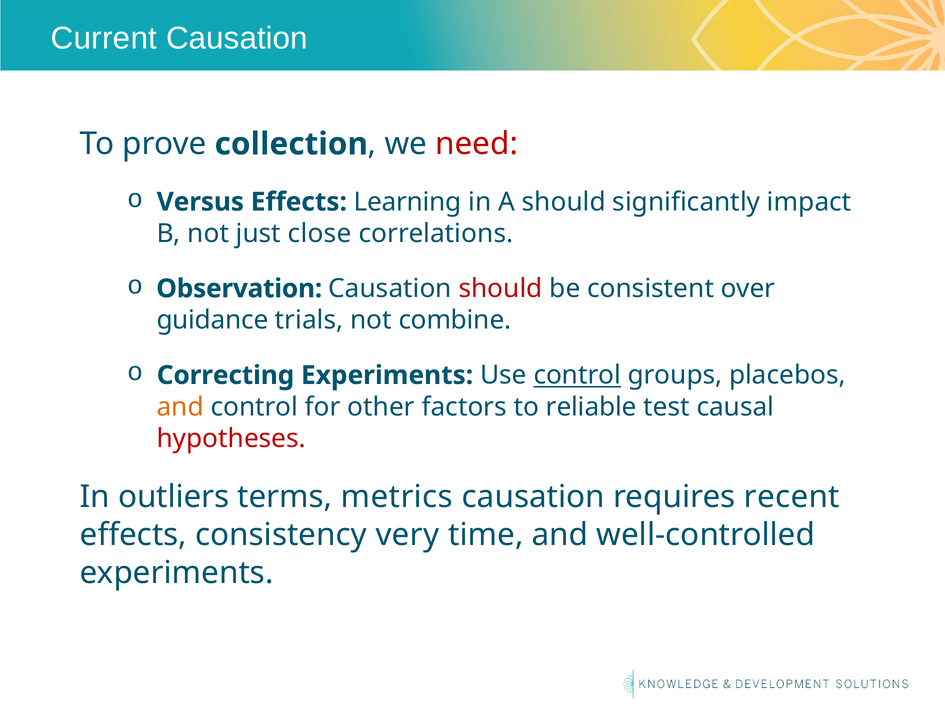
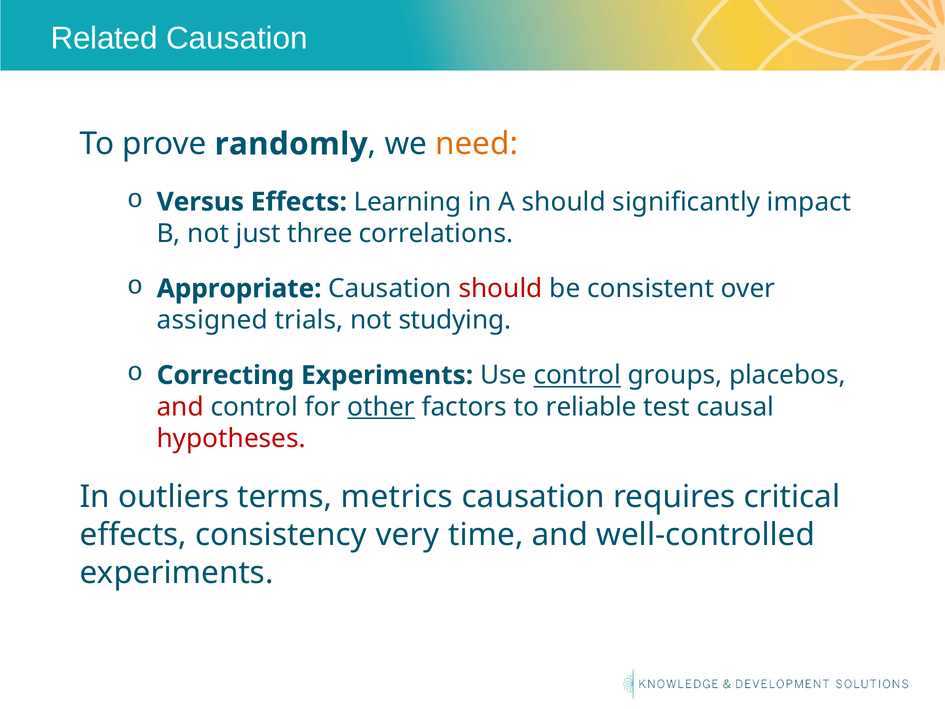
Current: Current -> Related (104, 38)
collection: collection -> randomly (291, 144)
need colour: red -> orange (477, 144)
close: close -> three (320, 233)
Observation: Observation -> Appropriate (239, 289)
guidance: guidance -> assigned (212, 320)
combine: combine -> studying (455, 320)
and colour: orange -> red (180, 407)
other underline: none -> present (381, 407)
recent: recent -> critical (792, 497)
